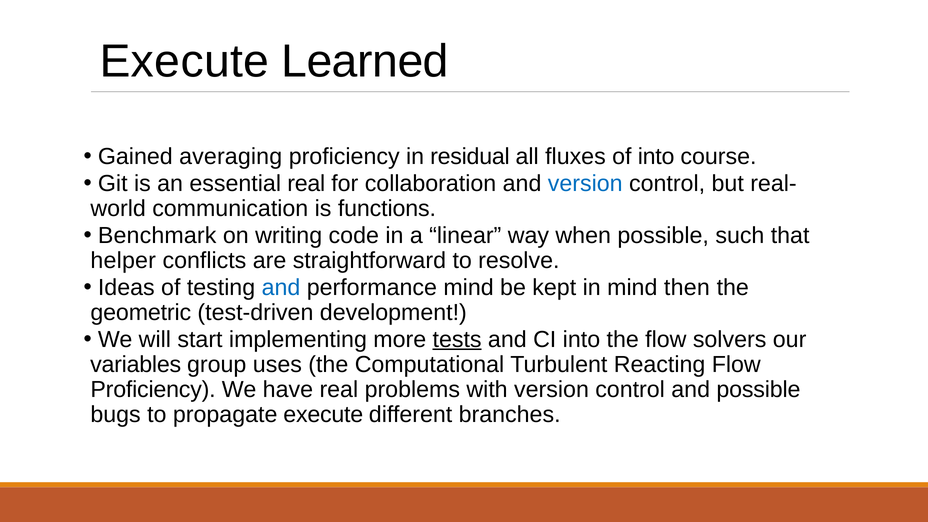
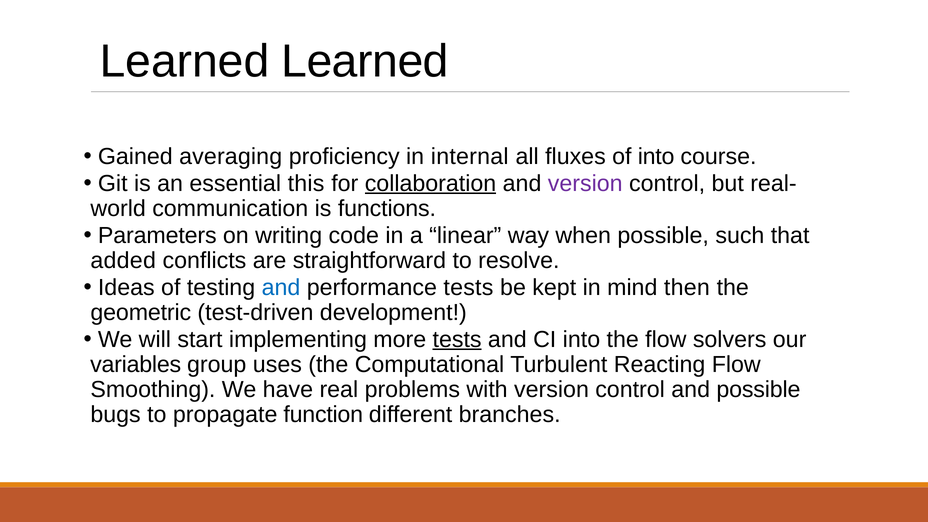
Execute: Execute -> Learned (185, 61)
residual: residual -> internal (470, 156)
essential real: real -> this (306, 183)
collaboration underline: none -> present (430, 183)
version colour: blue -> purple (585, 183)
Benchmark: Benchmark -> Parameters (157, 235)
helper: helper -> added (123, 260)
performance mind: mind -> tests (468, 287)
Proficiency: Proficiency -> Smoothing (153, 390)
propagate execute: execute -> function (323, 415)
